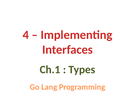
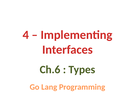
Ch.1: Ch.1 -> Ch.6 (50, 70)
